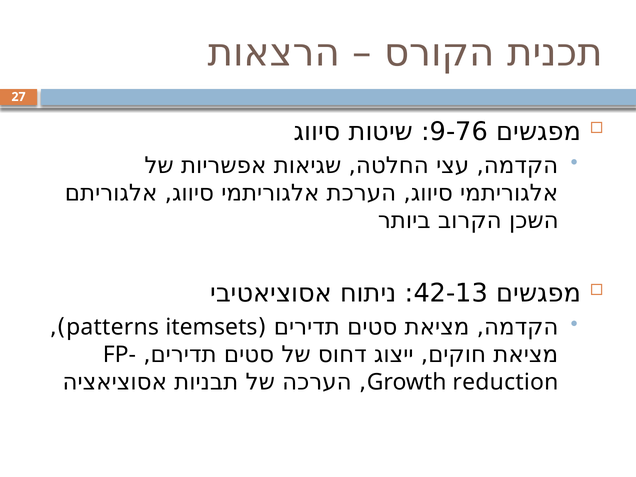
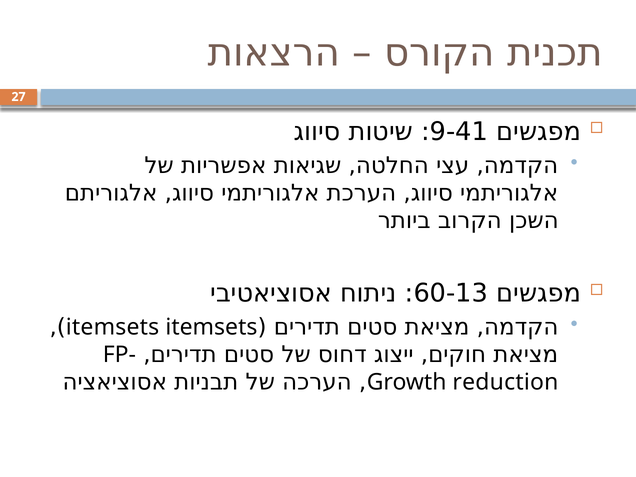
9-76: 9-76 -> 9-41 (459, 132)
42-13: 42-13 -> 60-13 (451, 293)
patterns: patterns -> itemsets (113, 327)
